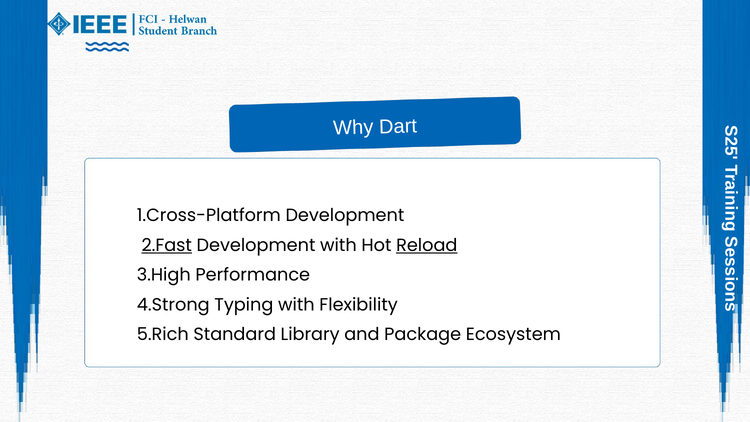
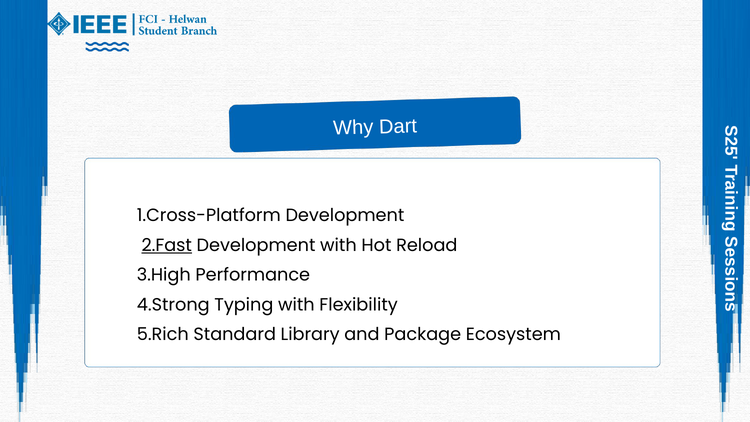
Reload underline: present -> none (427, 245)
